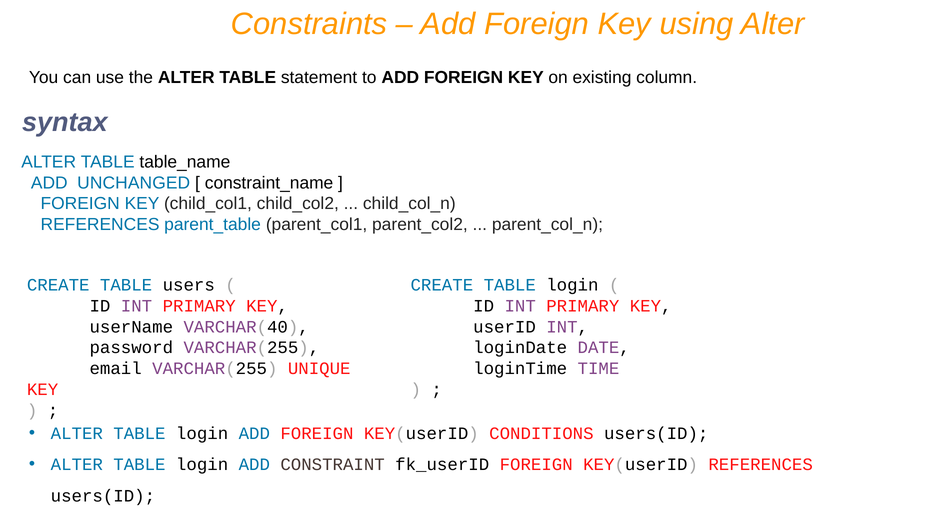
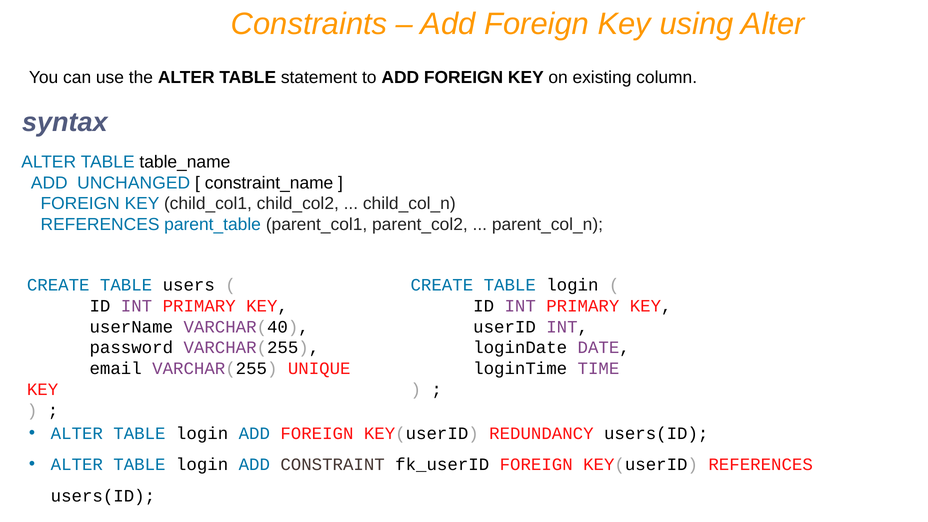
CONDITIONS: CONDITIONS -> REDUNDANCY (541, 433)
